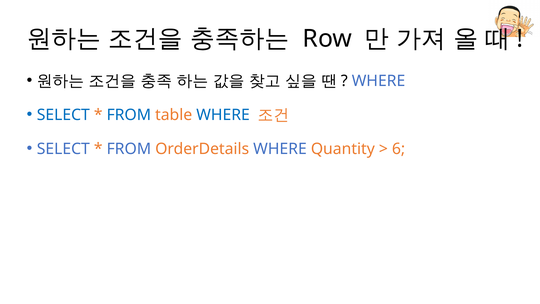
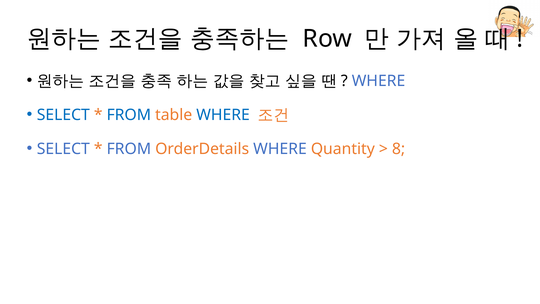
6: 6 -> 8 (399, 149)
